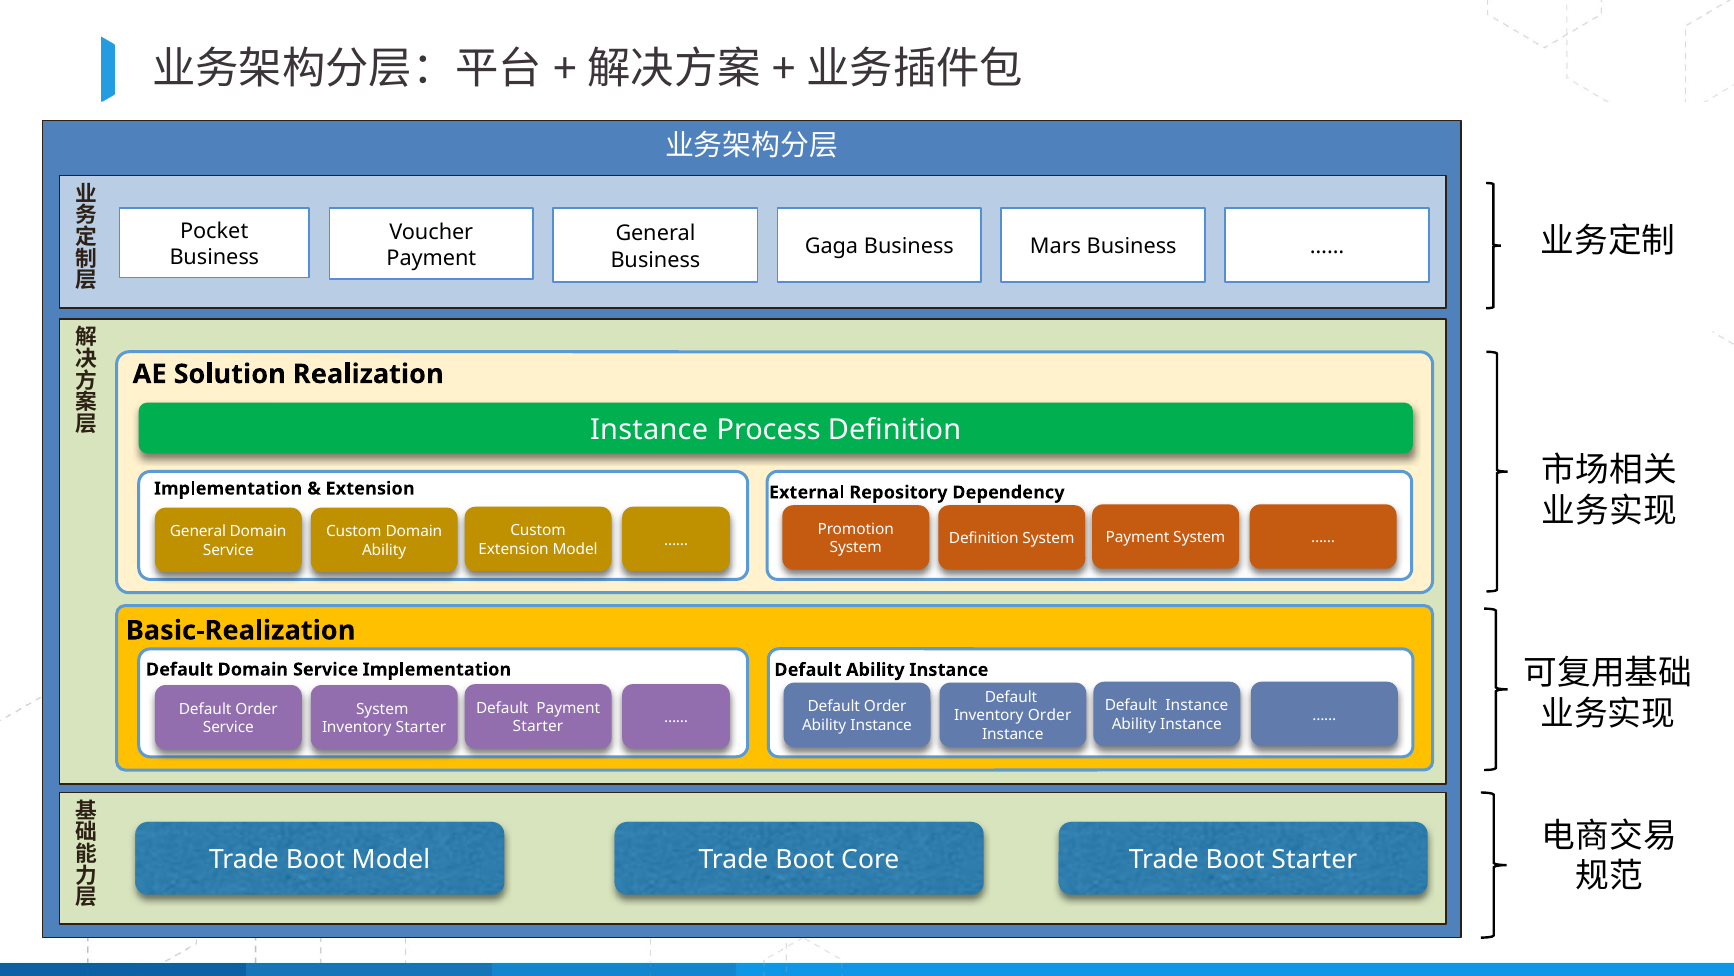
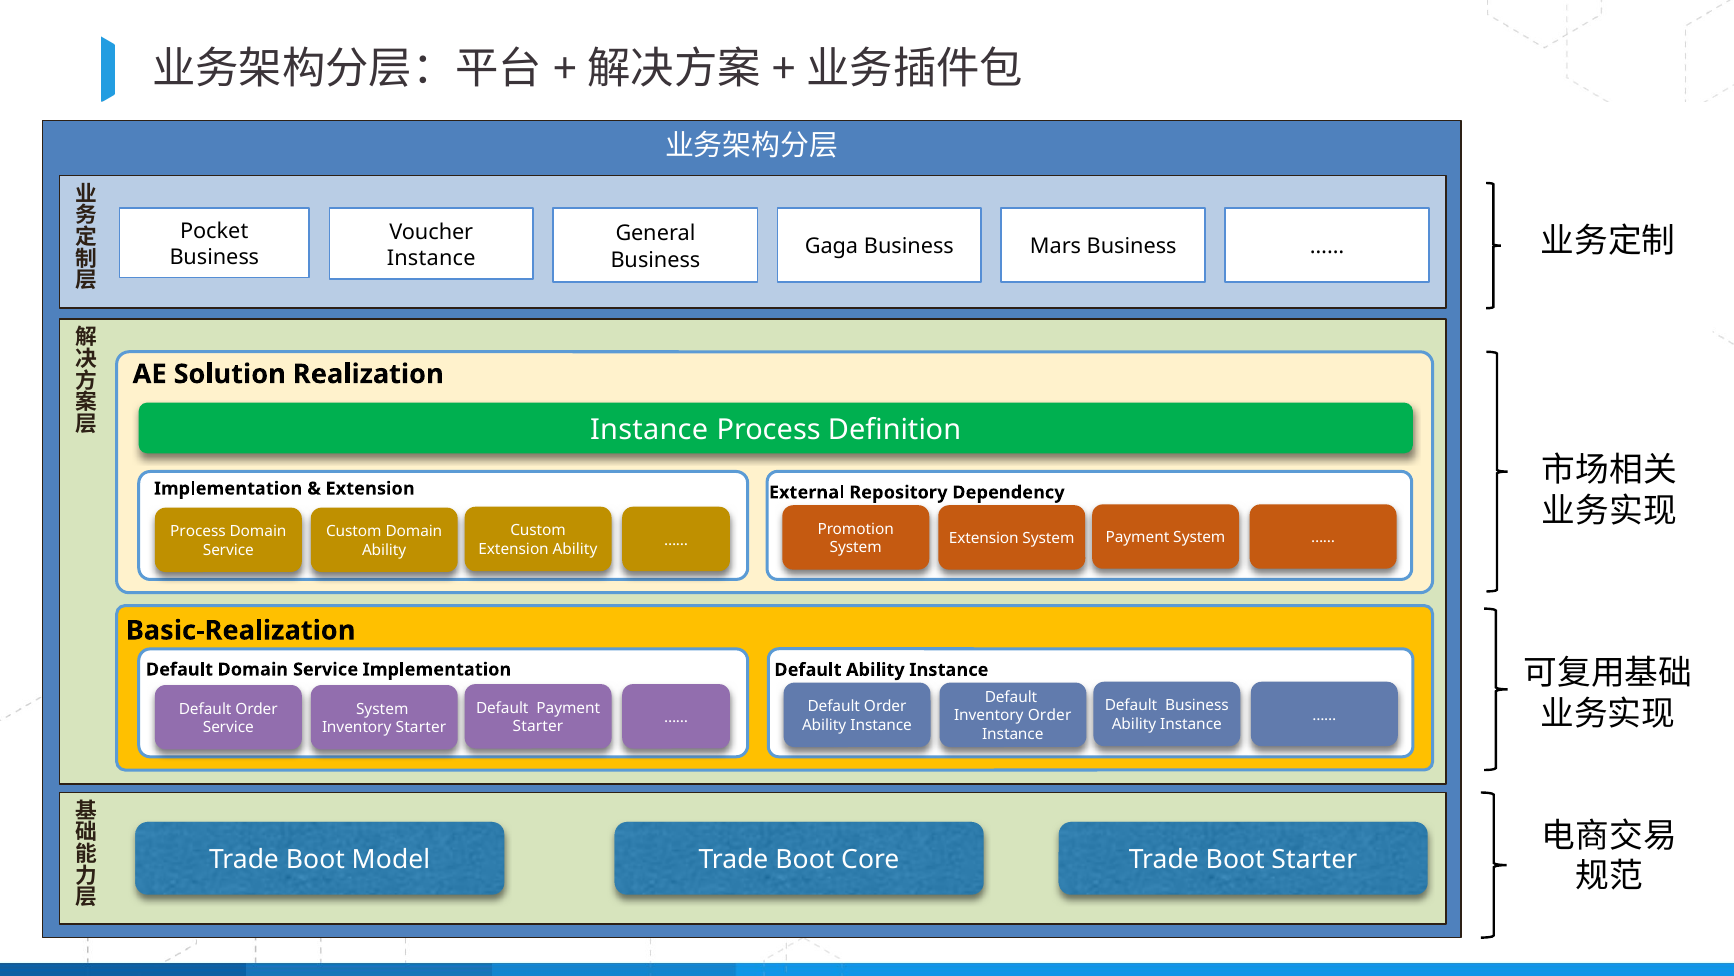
Payment: Payment -> Instance (431, 258)
General: General -> Process (198, 531)
Definition: Definition -> Extension (984, 538)
Extension Model: Model -> Ability (575, 549)
Default Instance: Instance -> Business (1197, 705)
